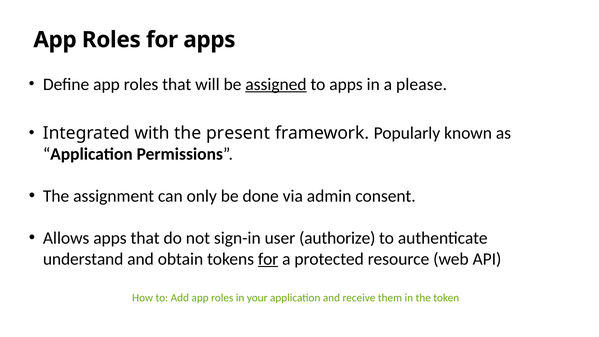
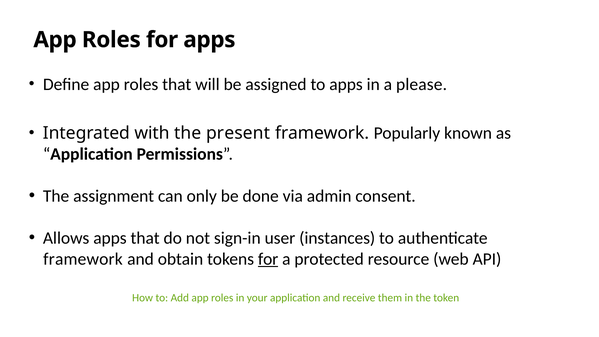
assigned underline: present -> none (276, 84)
authorize: authorize -> instances (337, 238)
understand: understand -> framework (83, 259)
